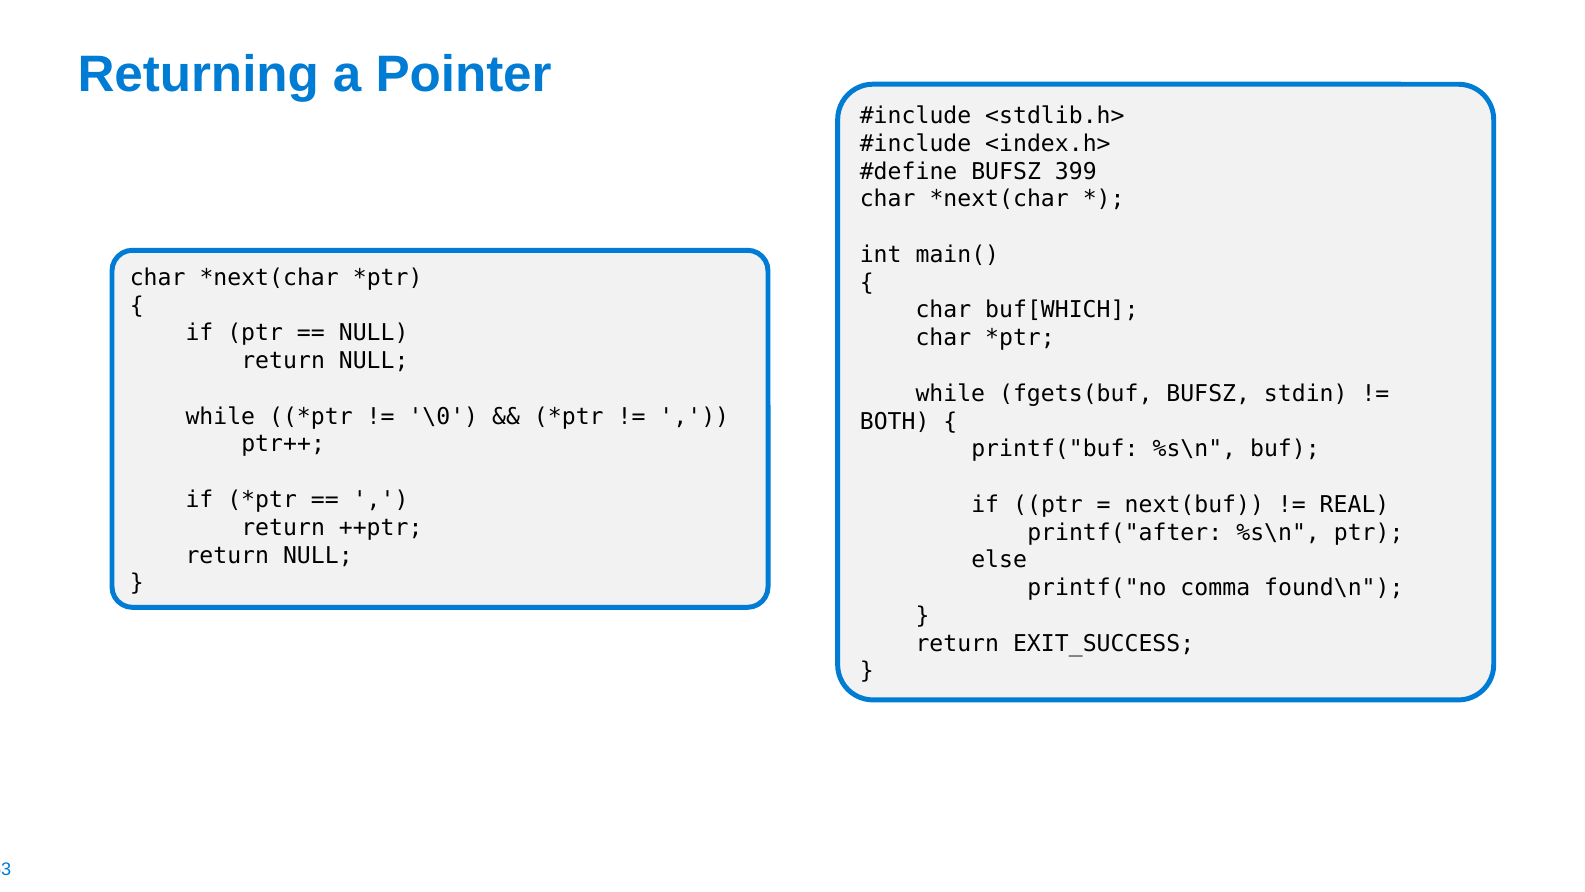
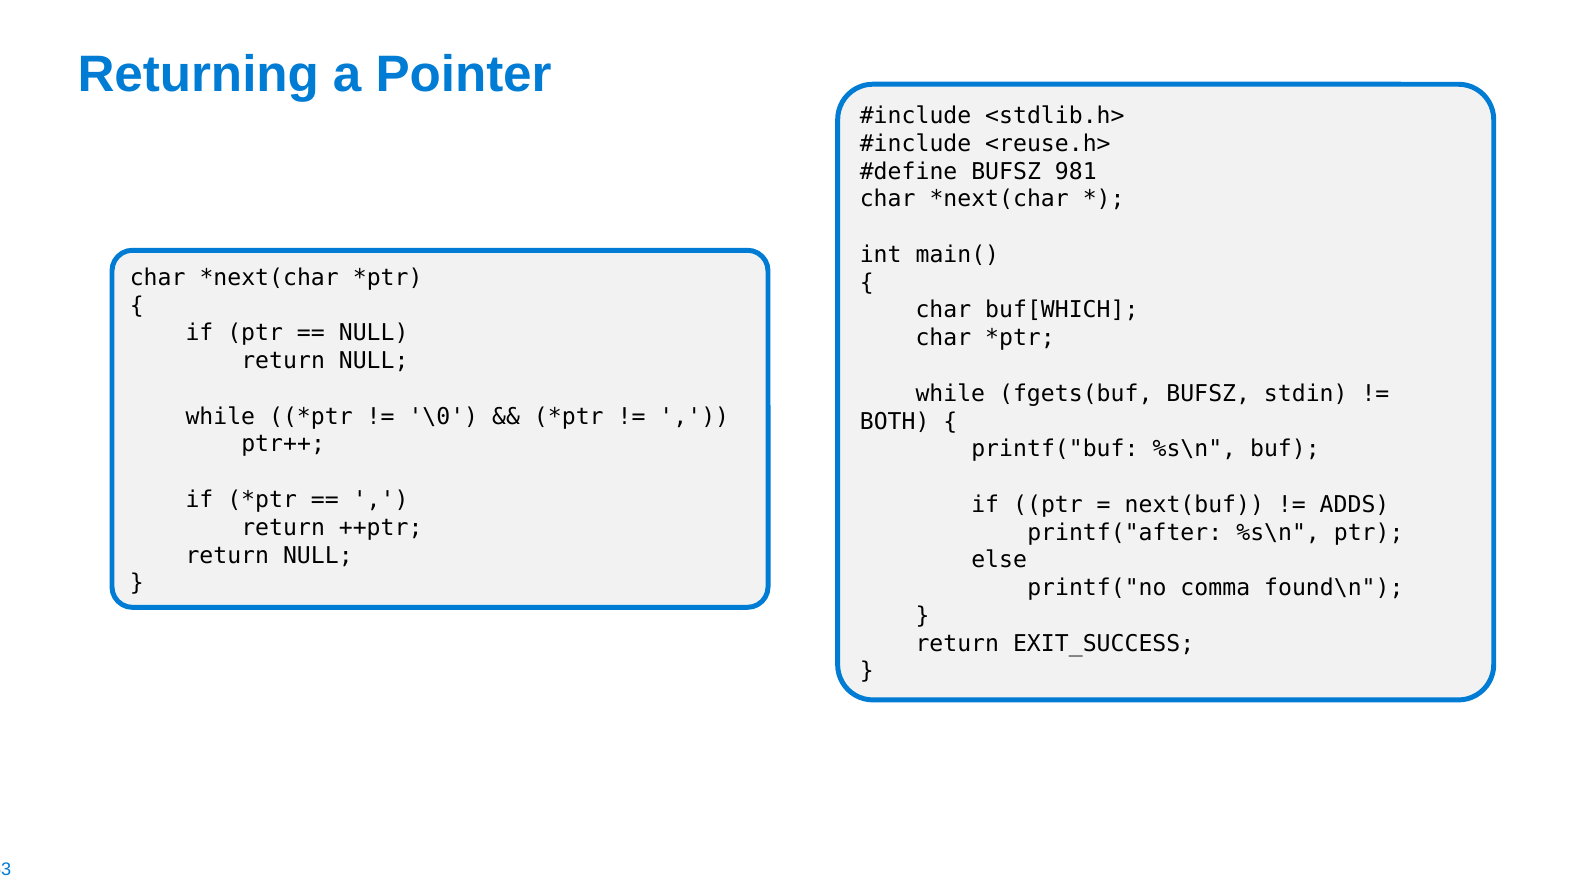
<index.h>: <index.h> -> <reuse.h> (1048, 144)
399: 399 -> 981 (1076, 171)
REAL: REAL -> ADDS (1355, 504)
